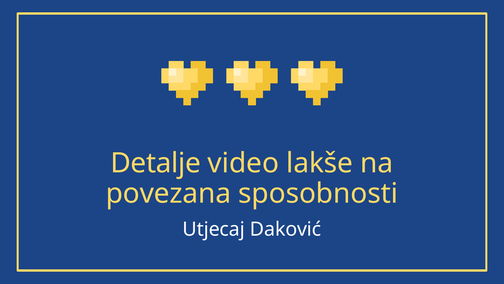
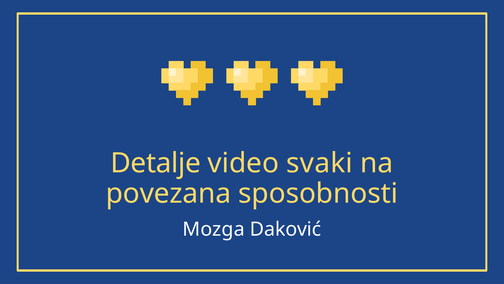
lakše: lakše -> svaki (320, 163)
Utjecaj: Utjecaj -> Mozga (214, 229)
